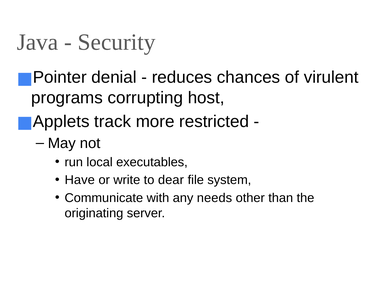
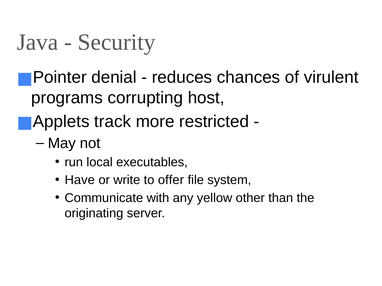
dear: dear -> offer (171, 180)
needs: needs -> yellow (215, 198)
